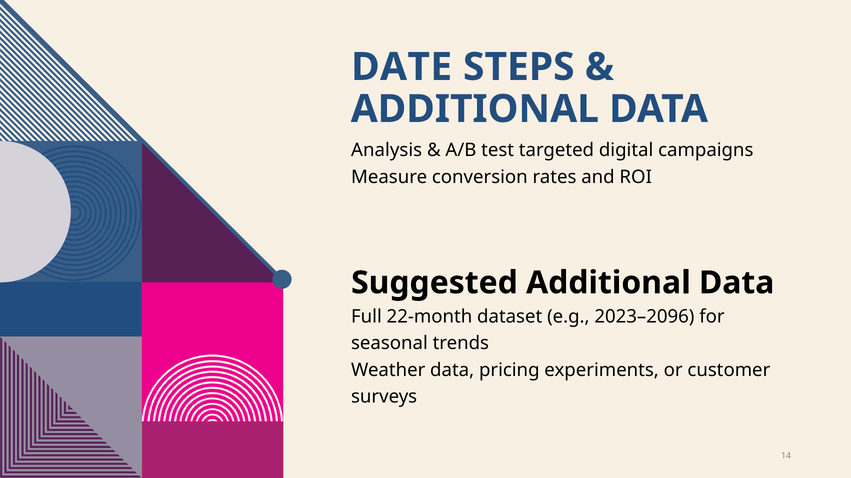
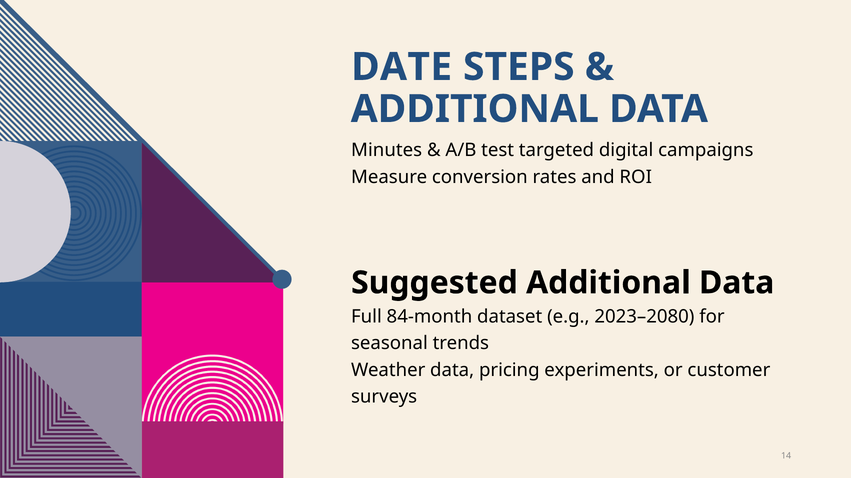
Analysis: Analysis -> Minutes (387, 151)
22-month: 22-month -> 84-month (429, 317)
2023–2096: 2023–2096 -> 2023–2080 (644, 317)
